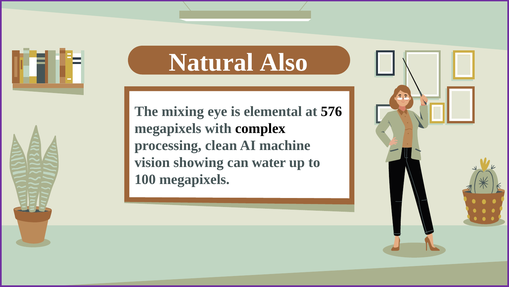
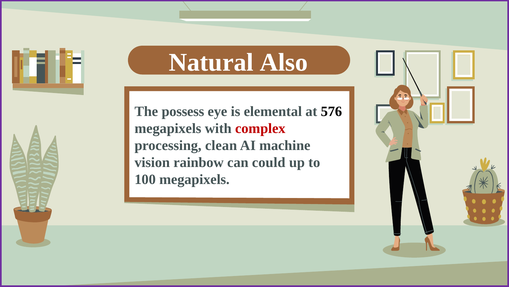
mixing: mixing -> possess (183, 111)
complex colour: black -> red (260, 128)
showing: showing -> rainbow (199, 162)
water: water -> could (269, 162)
